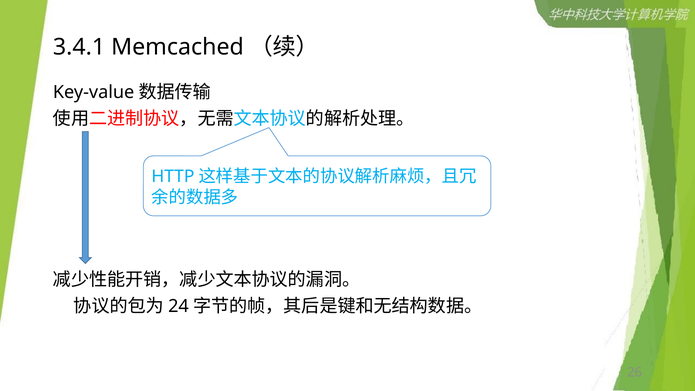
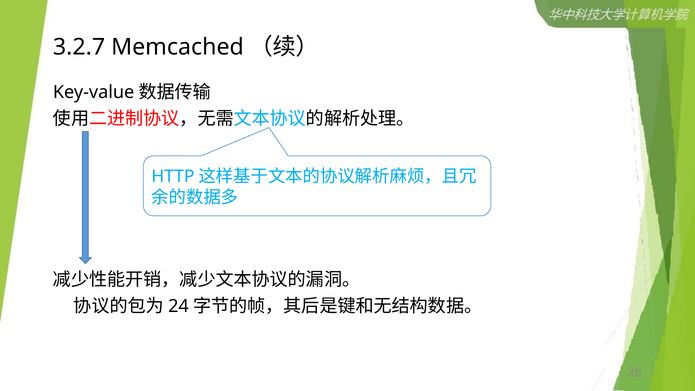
3.4.1: 3.4.1 -> 3.2.7 (79, 47)
